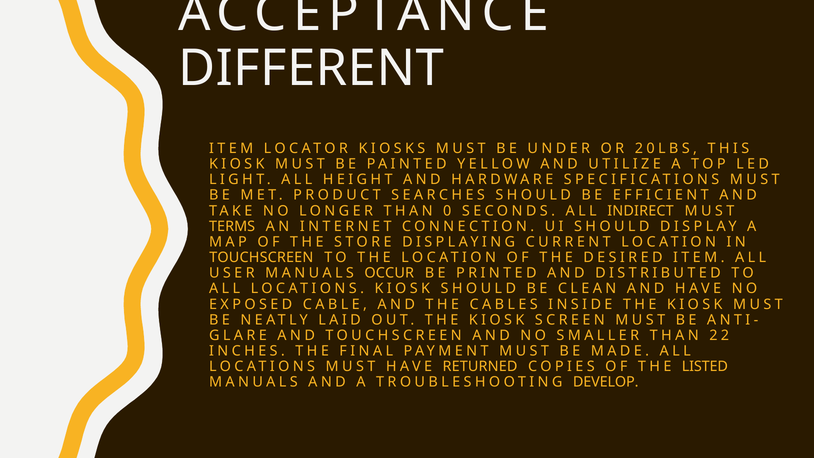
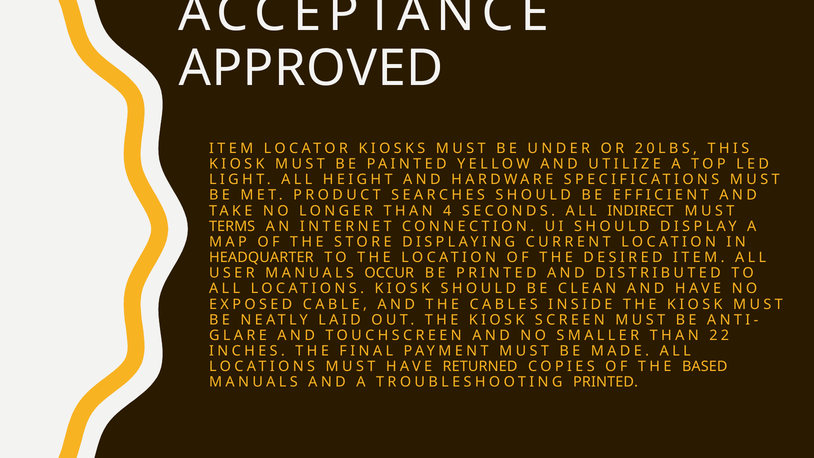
DIFFERENT: DIFFERENT -> APPROVED (311, 68)
0: 0 -> 4 (447, 211)
TOUCHSCREEN: TOUCHSCREEN -> HEADQUARTER (261, 257)
LISTED: LISTED -> BASED (705, 366)
TROUBLESHOOTING DEVELOP: DEVELOP -> PRINTED (606, 382)
